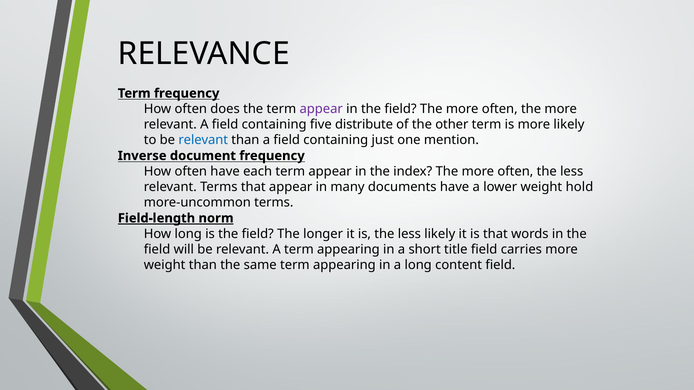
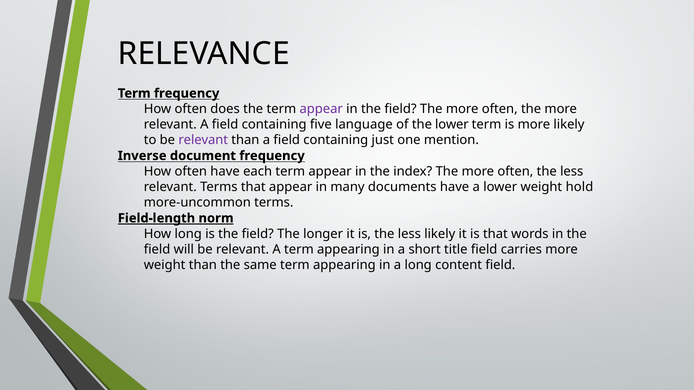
distribute: distribute -> language (364, 125)
the other: other -> lower (452, 125)
relevant colour: blue -> purple (203, 140)
